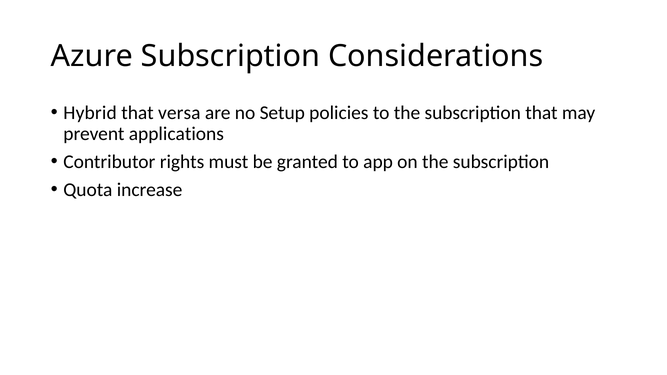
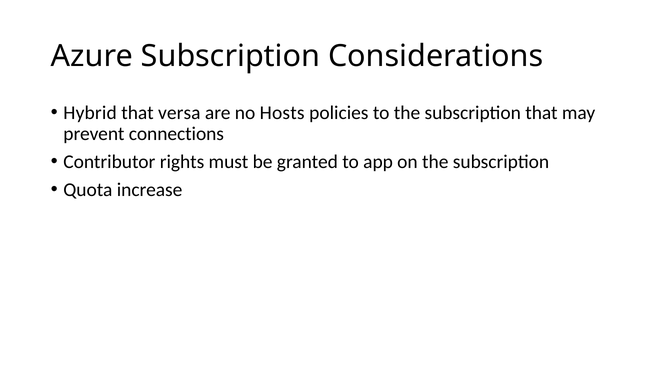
Setup: Setup -> Hosts (282, 113)
applications: applications -> connections (176, 134)
